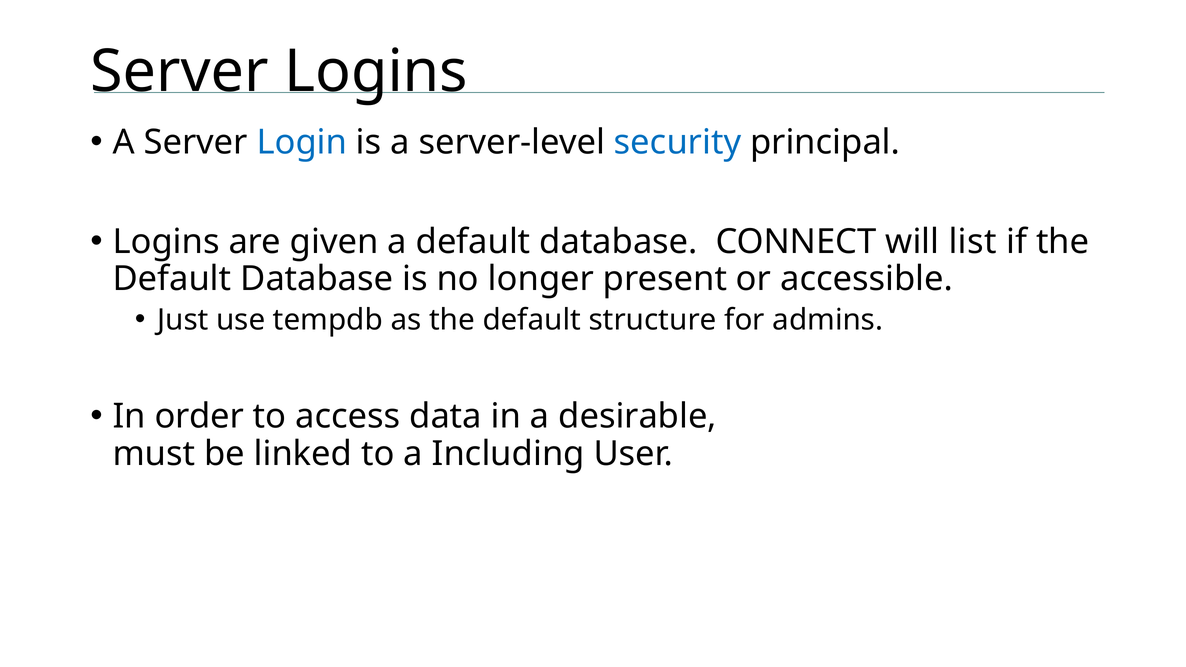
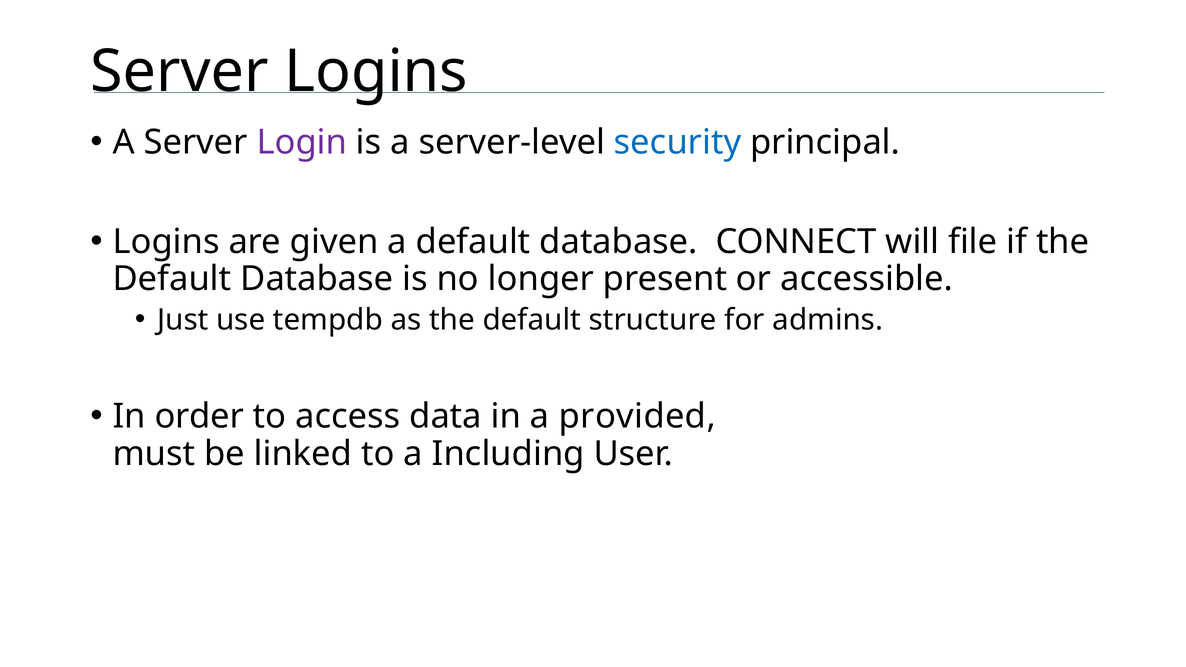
Login colour: blue -> purple (302, 142)
list: list -> file (973, 242)
desirable: desirable -> provided (637, 416)
